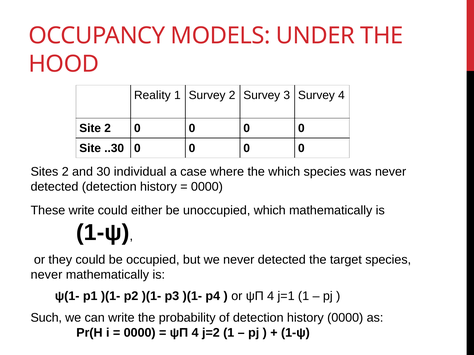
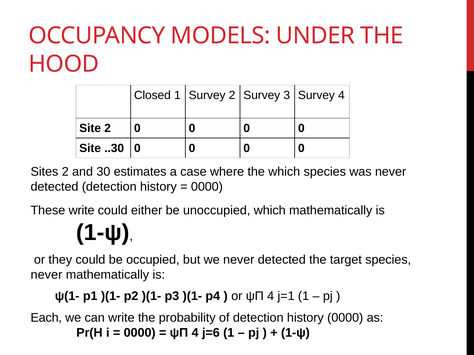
Reality: Reality -> Closed (152, 95)
individual: individual -> estimates (140, 172)
Such: Such -> Each (46, 318)
j=2: j=2 -> j=6 (211, 333)
